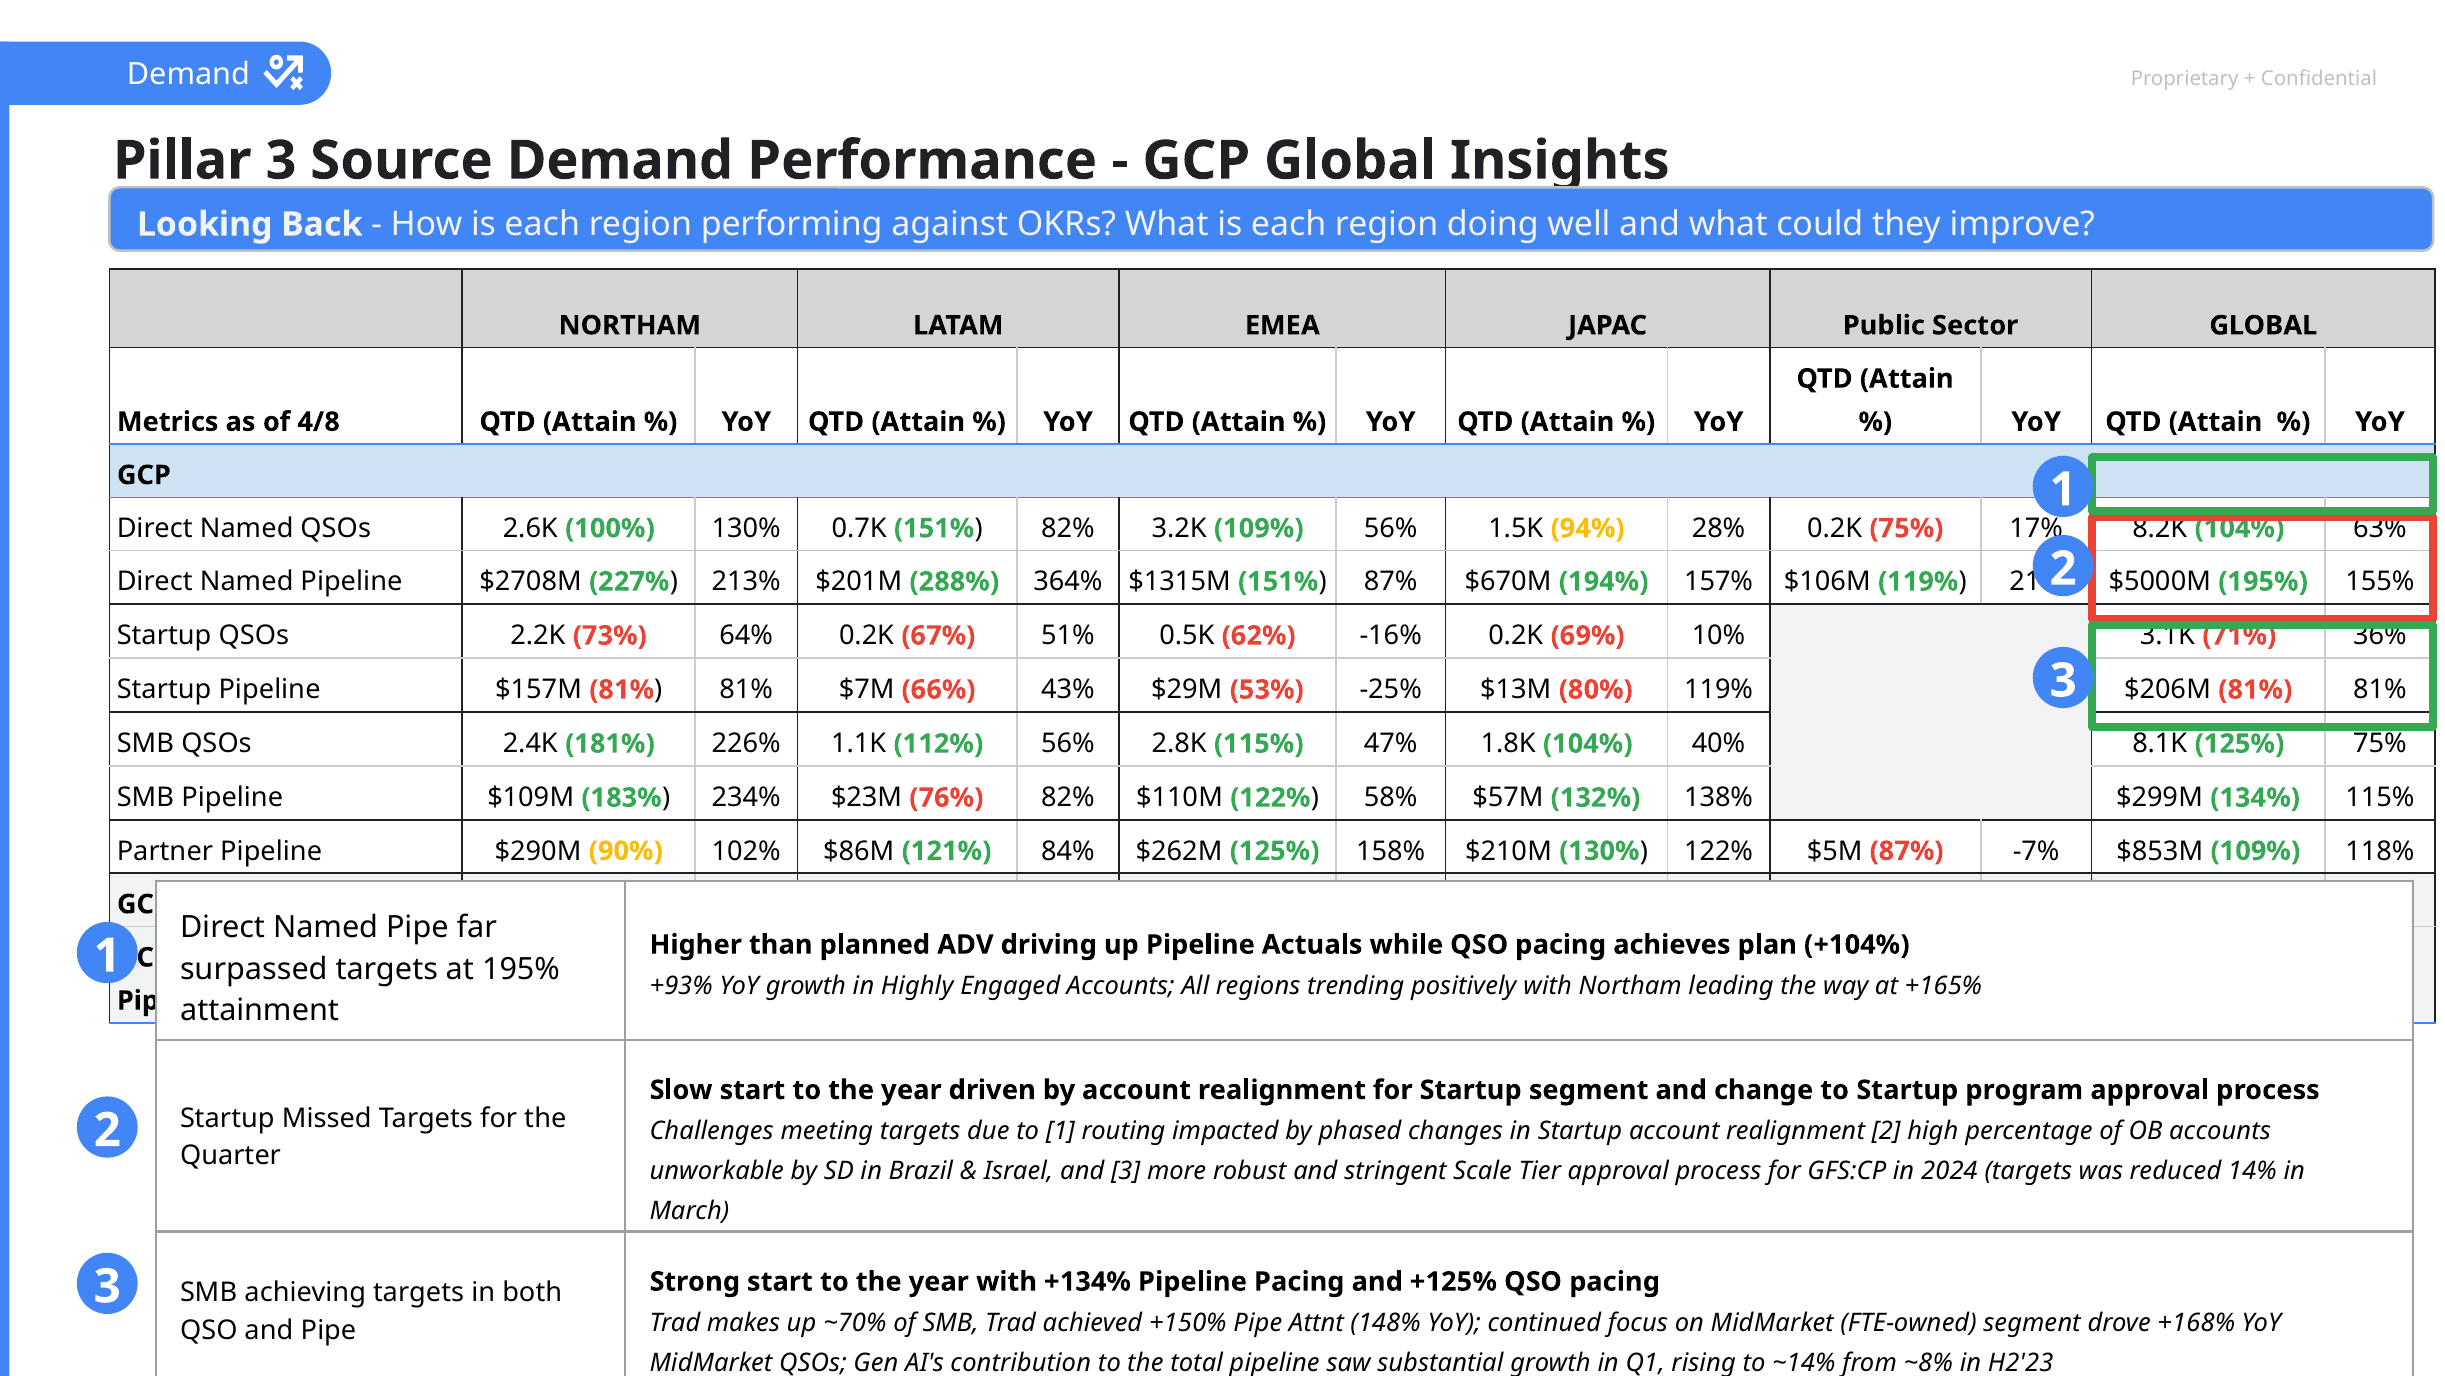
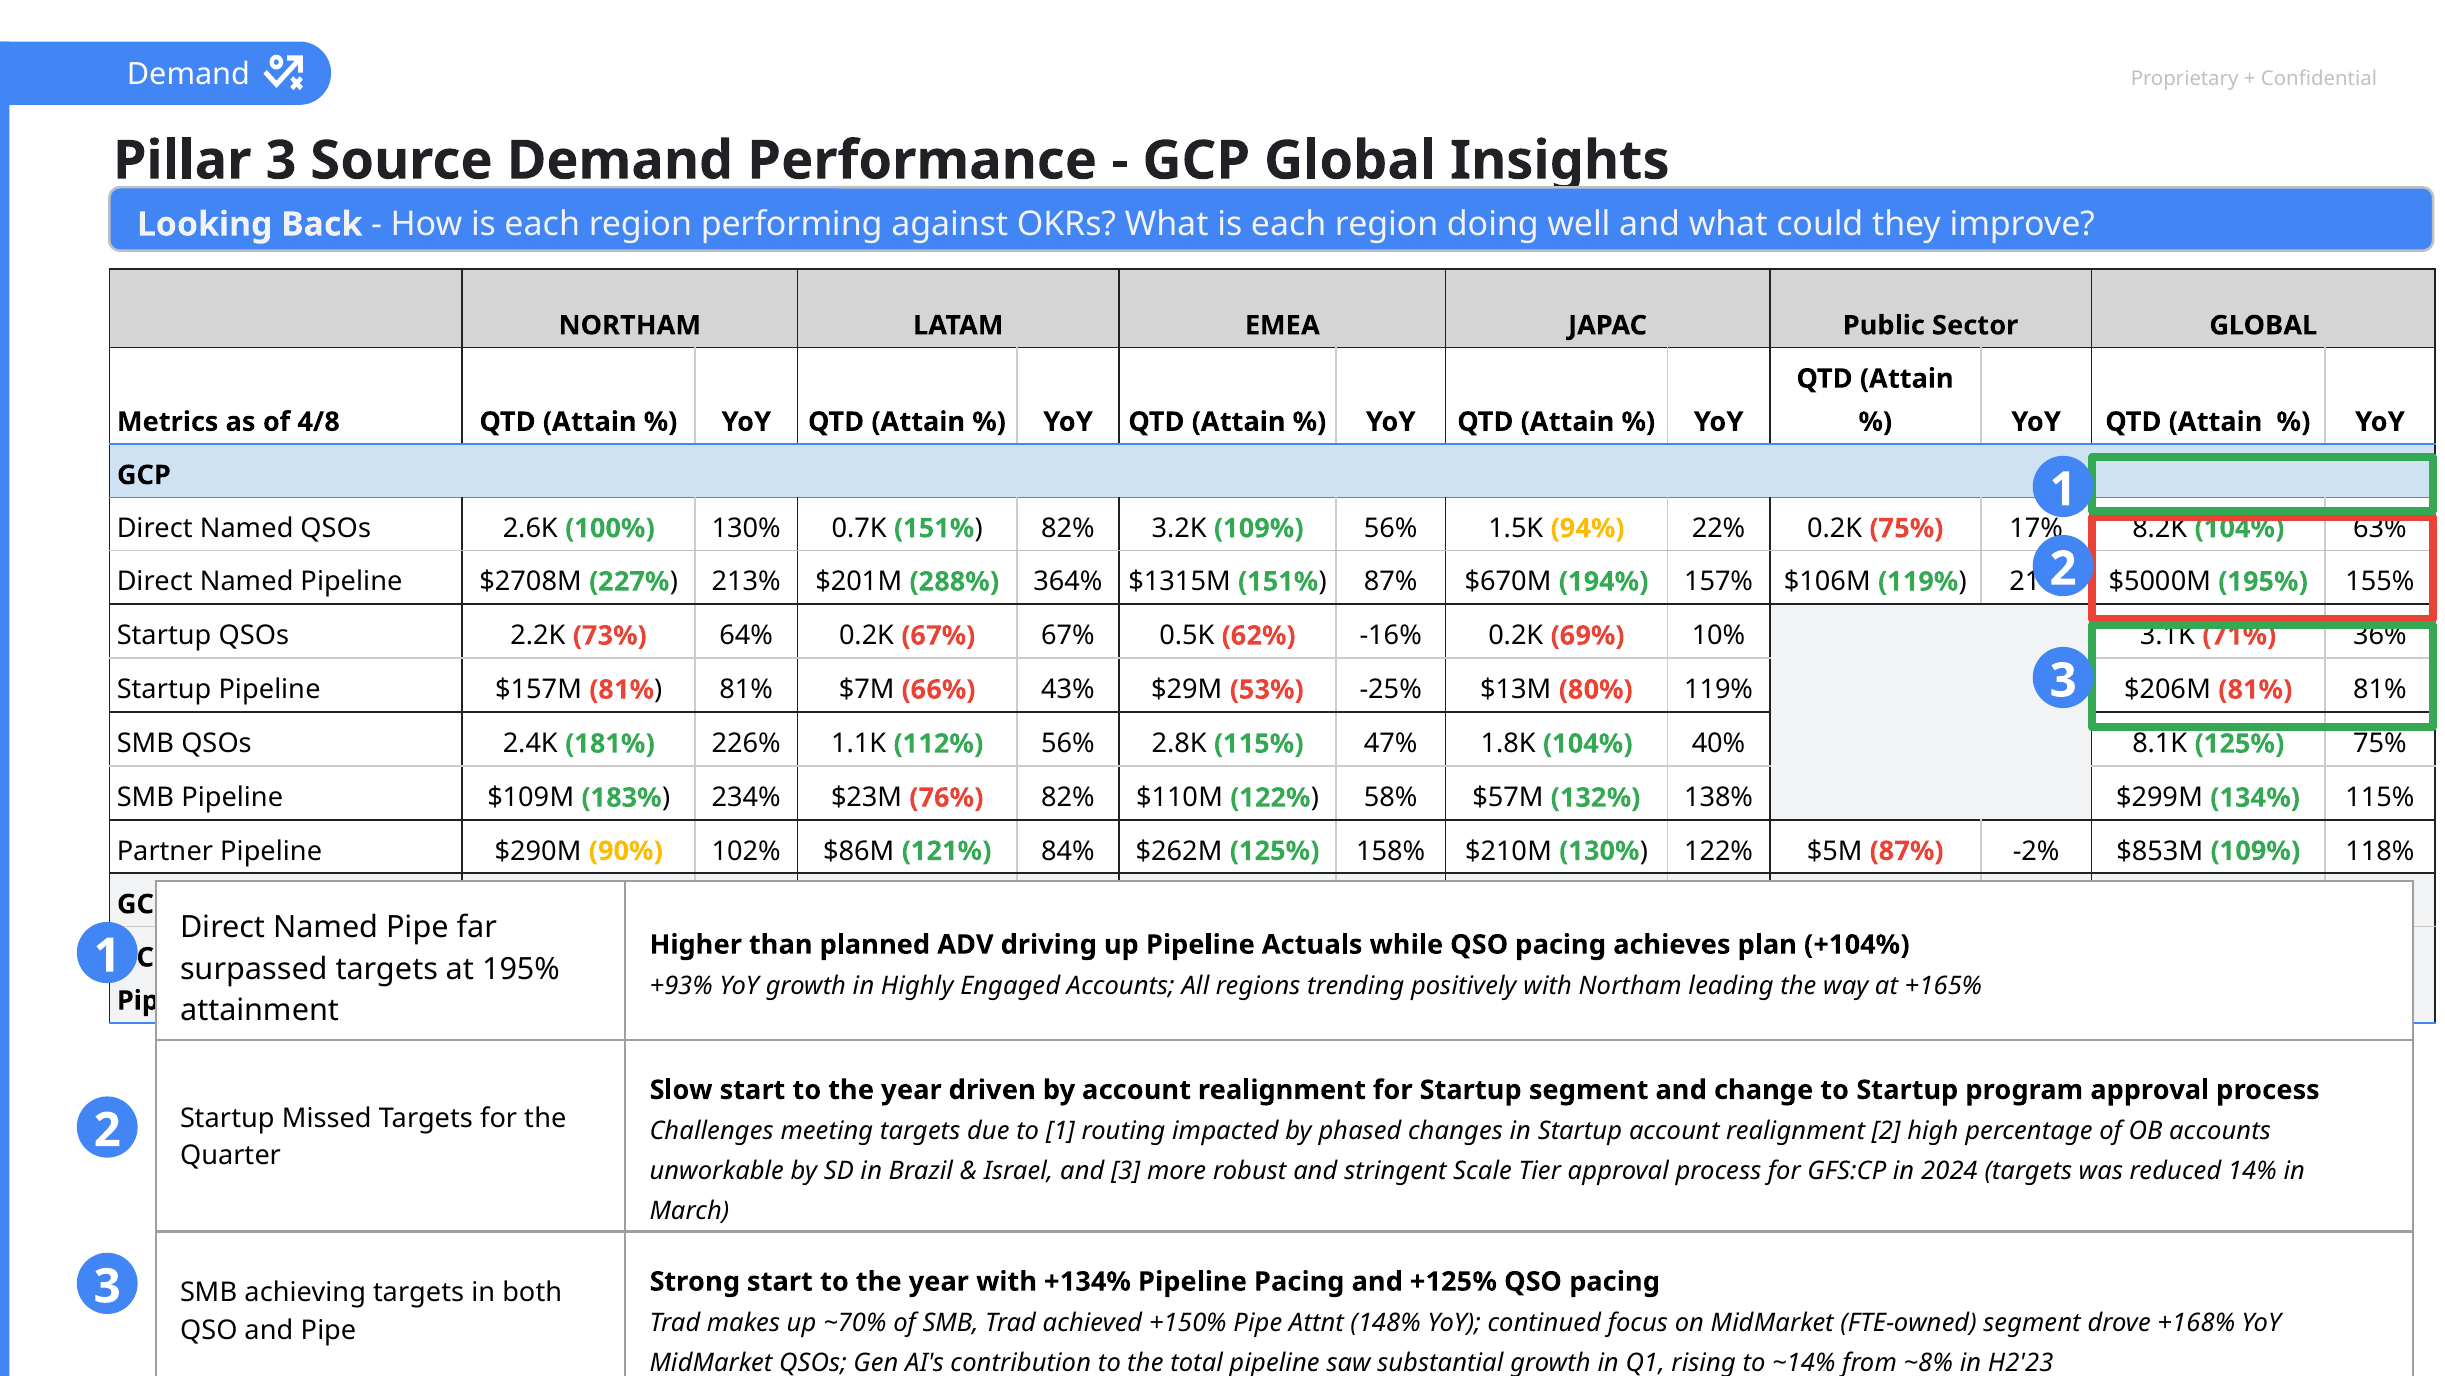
28%: 28% -> 22% (1719, 528)
67% 51%: 51% -> 67% (1068, 635)
-7%: -7% -> -2% (2036, 851)
